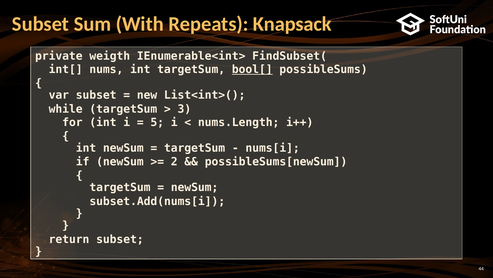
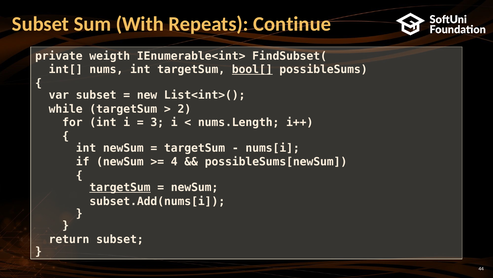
Knapsack: Knapsack -> Continue (292, 24)
3: 3 -> 2 (184, 109)
5: 5 -> 3 (157, 122)
2: 2 -> 4 (174, 162)
targetSum underline: none -> present (120, 187)
